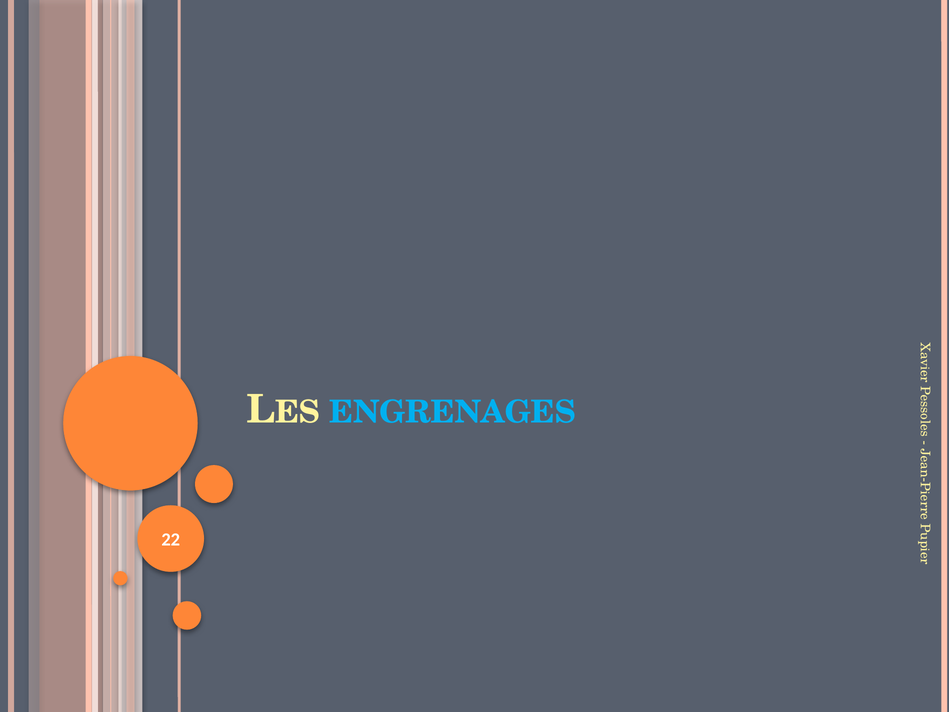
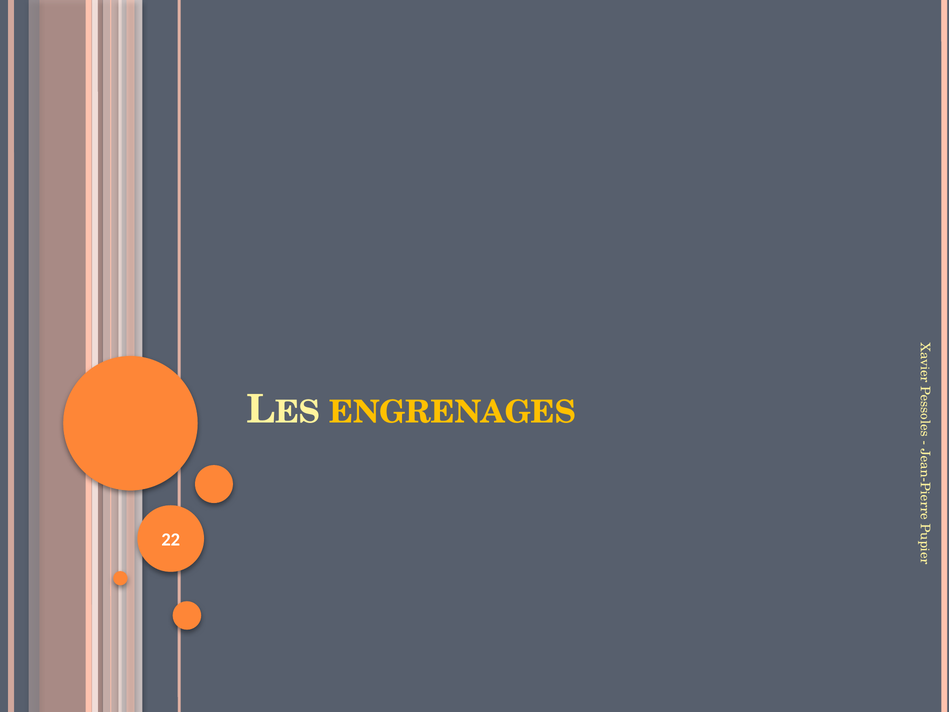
ENGRENAGES colour: light blue -> yellow (453, 412)
